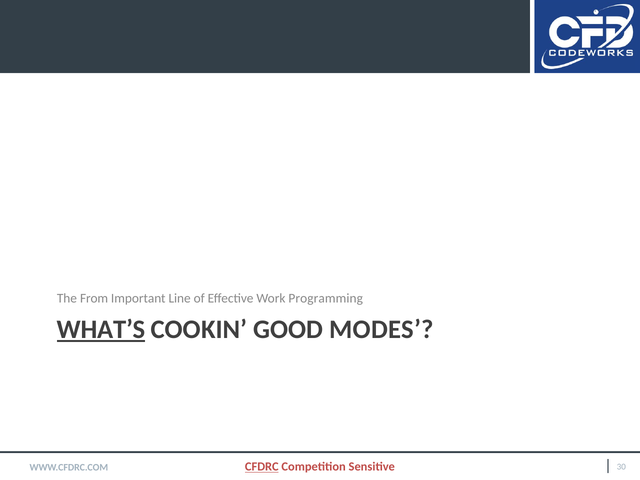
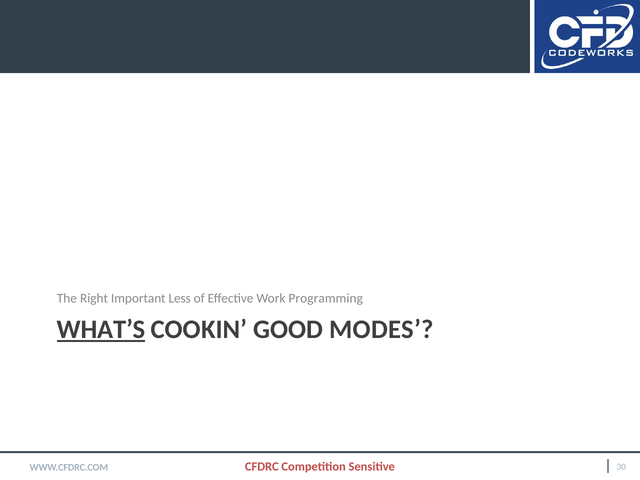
From: From -> Right (94, 298)
Line: Line -> Less (180, 298)
CFDRC underline: present -> none (262, 467)
